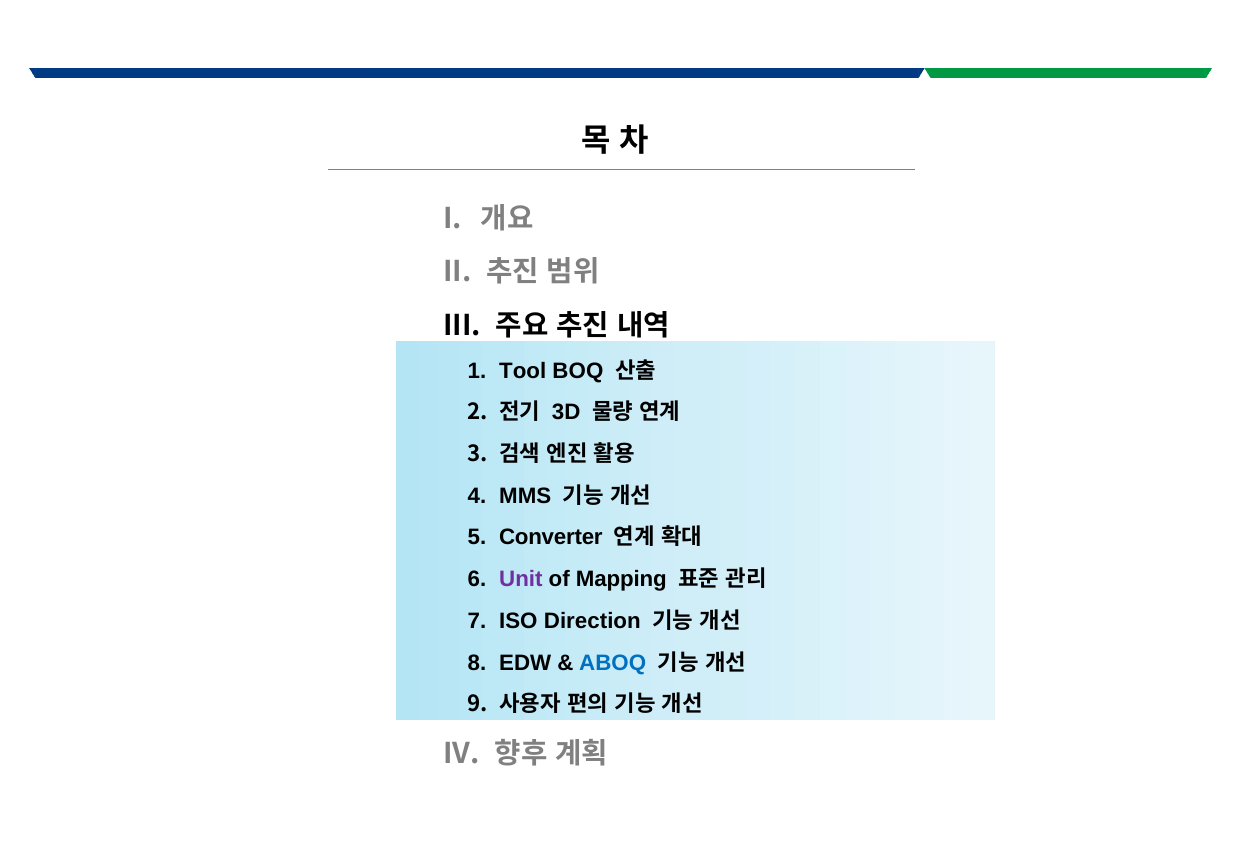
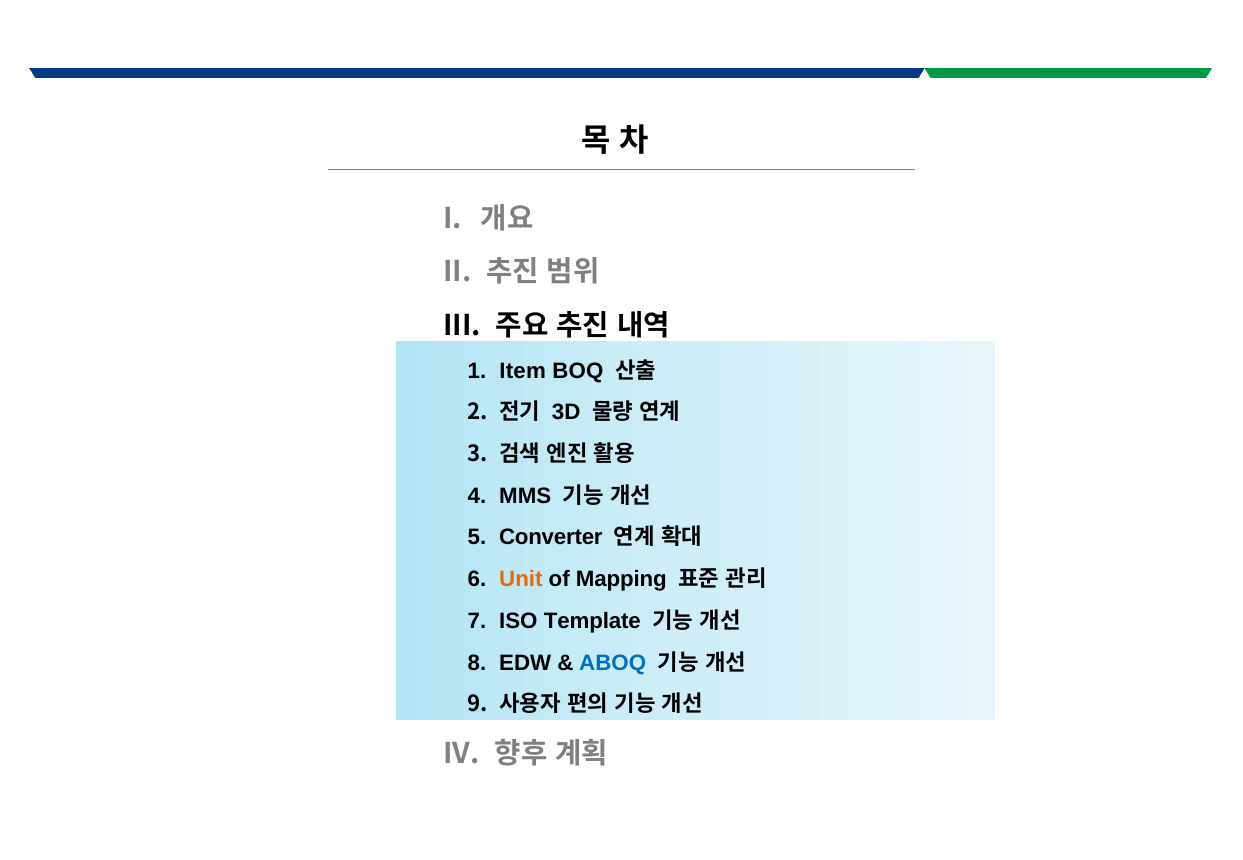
Tool: Tool -> Item (523, 371)
Unit colour: purple -> orange (521, 580)
Direction: Direction -> Template (592, 621)
